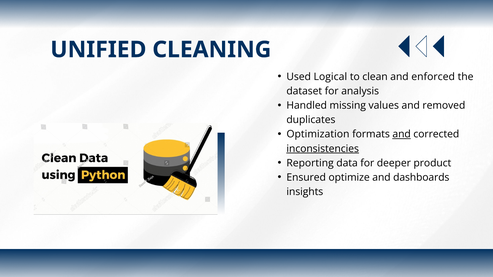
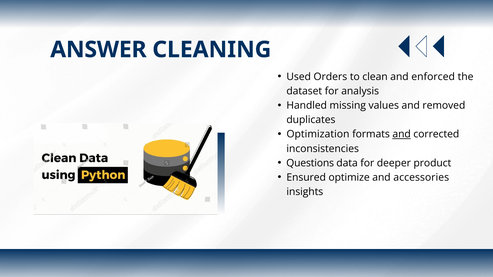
UNIFIED: UNIFIED -> ANSWER (98, 50)
Logical: Logical -> Orders (330, 77)
inconsistencies underline: present -> none (323, 149)
Reporting: Reporting -> Questions (310, 163)
dashboards: dashboards -> accessories (421, 178)
